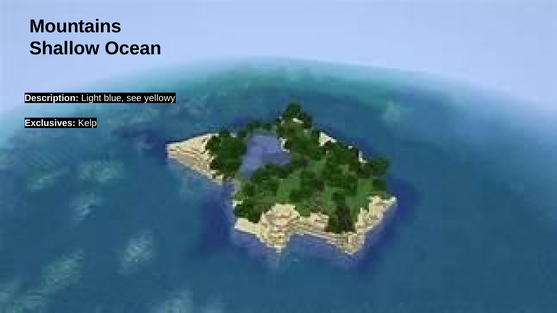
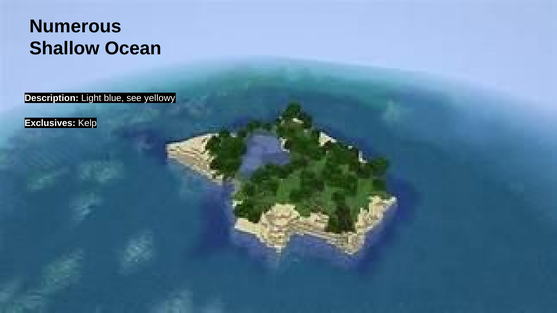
Mountains: Mountains -> Numerous (75, 26)
